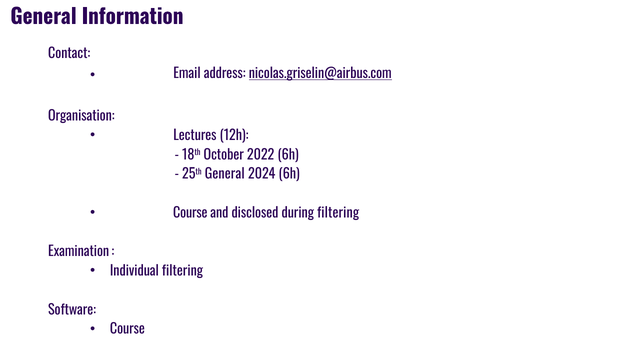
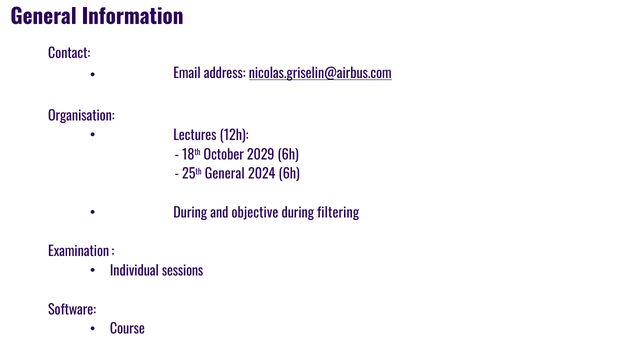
2022: 2022 -> 2029 (261, 155)
Course: Course -> During (190, 213)
disclosed: disclosed -> objective (255, 213)
Individual filtering: filtering -> sessions (183, 271)
